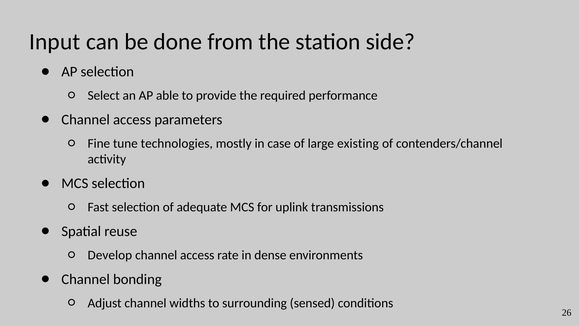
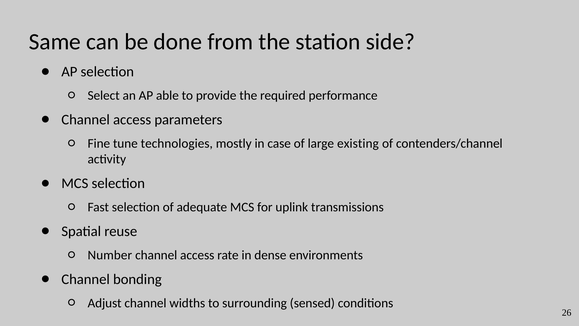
Input: Input -> Same (55, 42)
Develop: Develop -> Number (110, 255)
